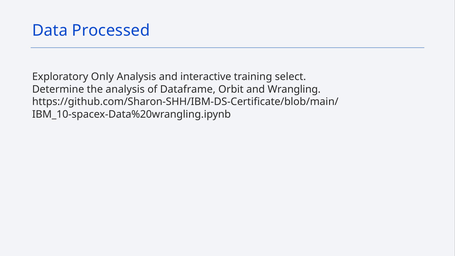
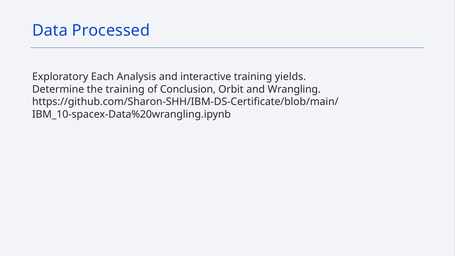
Only: Only -> Each (102, 77)
select: select -> yields (290, 77)
the analysis: analysis -> training (125, 89)
Dataframe: Dataframe -> Conclusion (188, 89)
